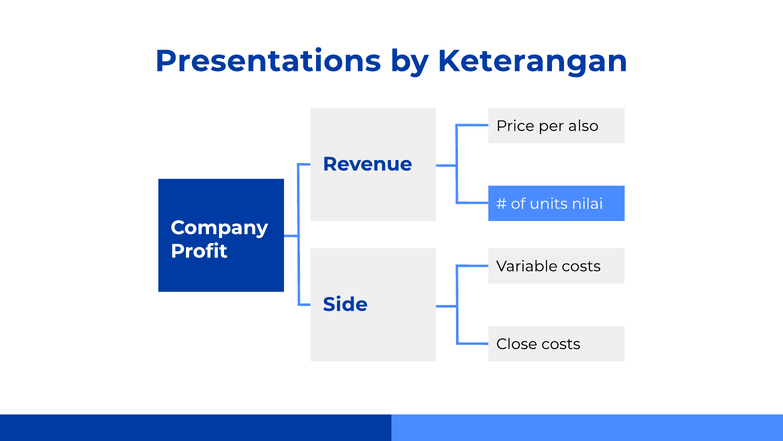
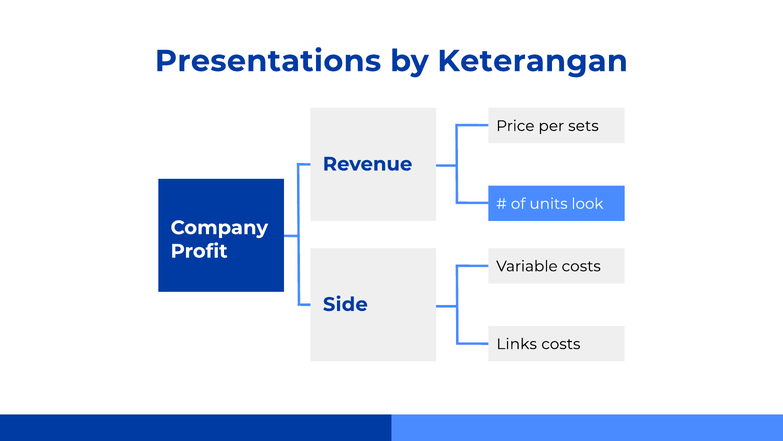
also: also -> sets (583, 126)
nilai: nilai -> look (587, 204)
Close: Close -> Links (517, 344)
